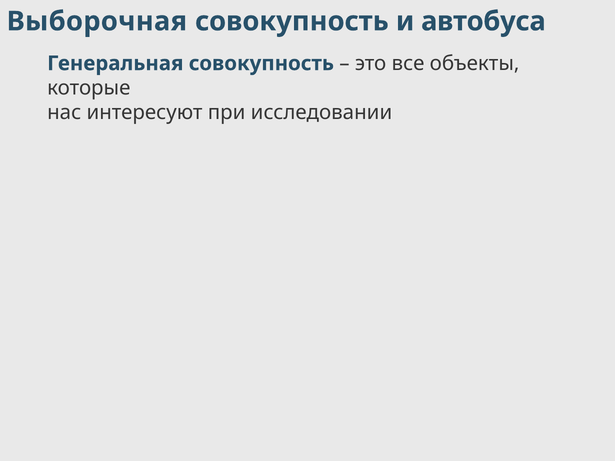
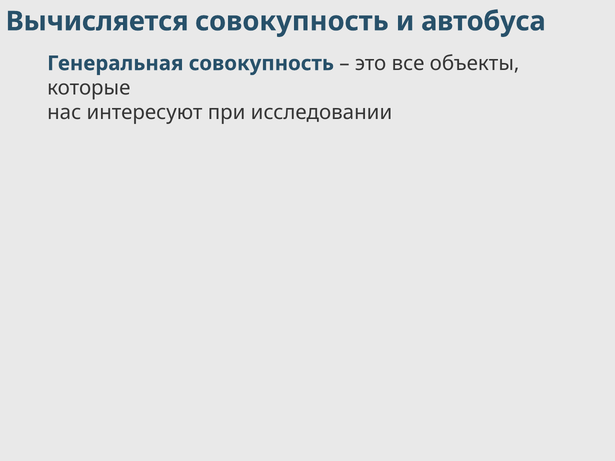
Выборочная: Выборочная -> Вычисляется (97, 21)
